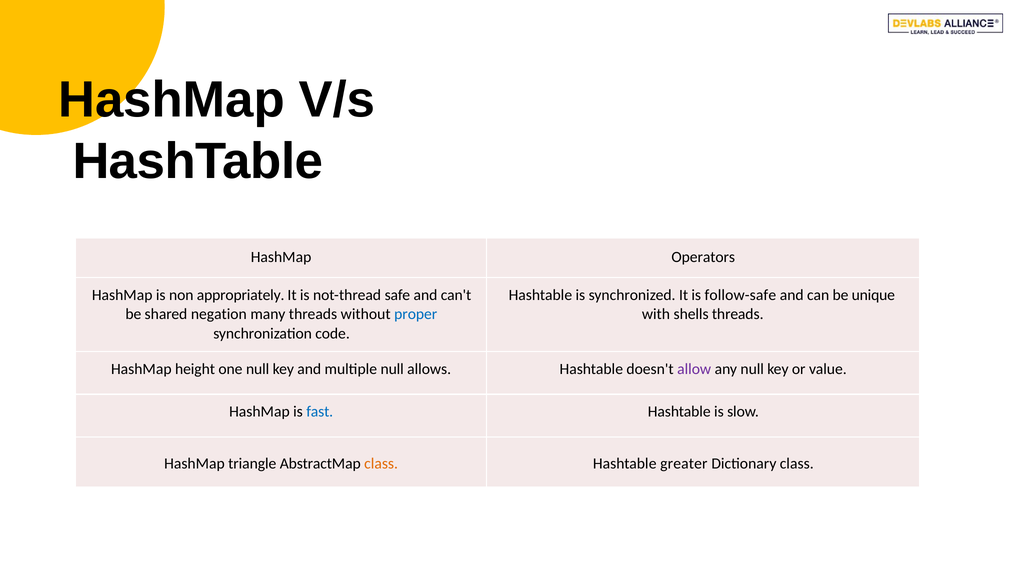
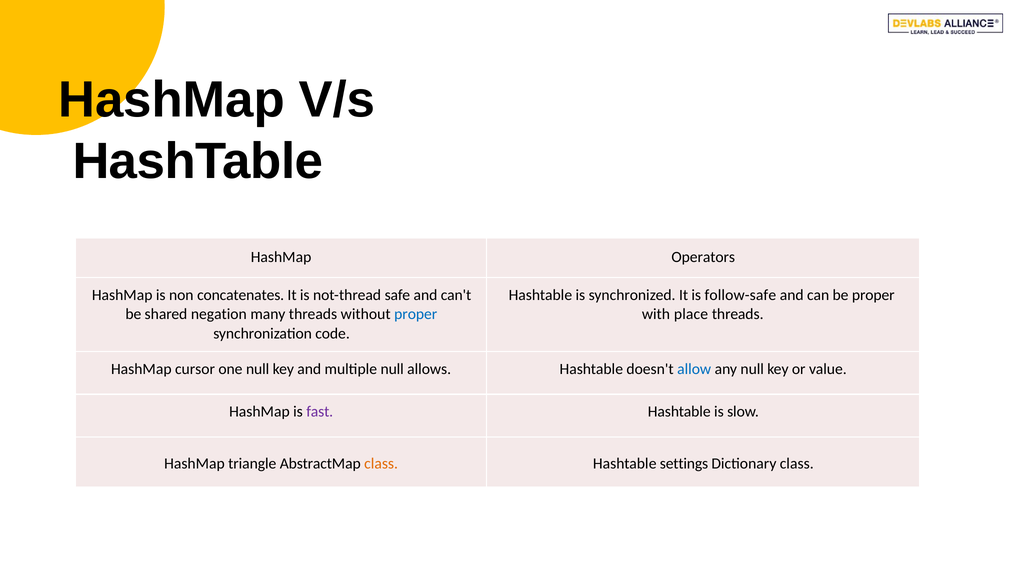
appropriately: appropriately -> concatenates (241, 295)
be unique: unique -> proper (873, 295)
shells: shells -> place (691, 314)
height: height -> cursor (195, 369)
allow colour: purple -> blue (694, 369)
fast colour: blue -> purple (320, 412)
greater: greater -> settings (684, 464)
